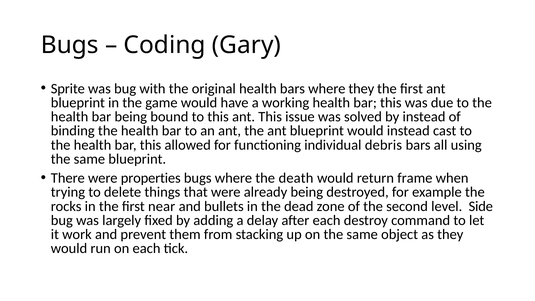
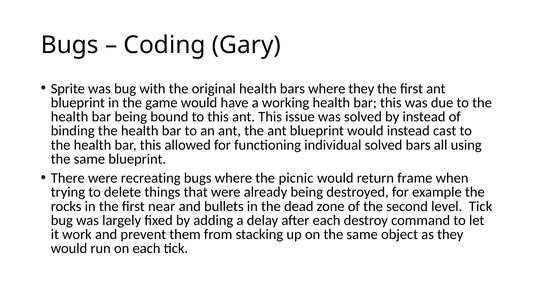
individual debris: debris -> solved (384, 145)
properties: properties -> recreating (151, 178)
death: death -> picnic (296, 178)
level Side: Side -> Tick (481, 206)
